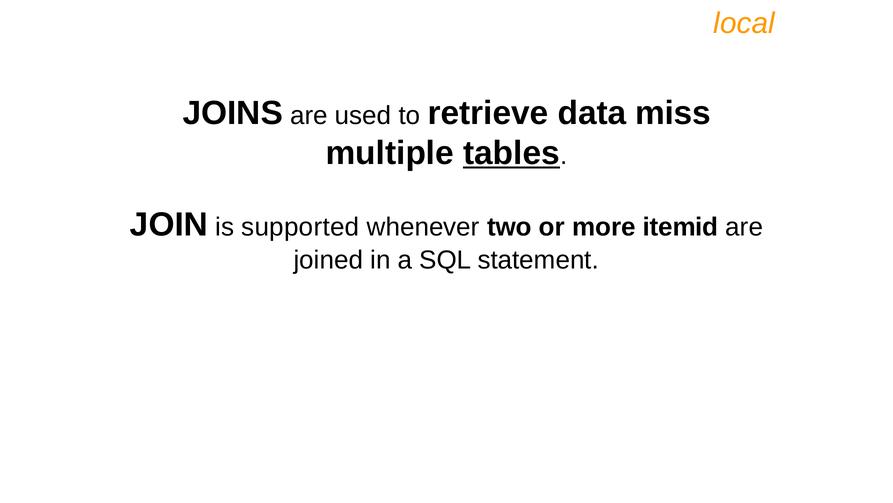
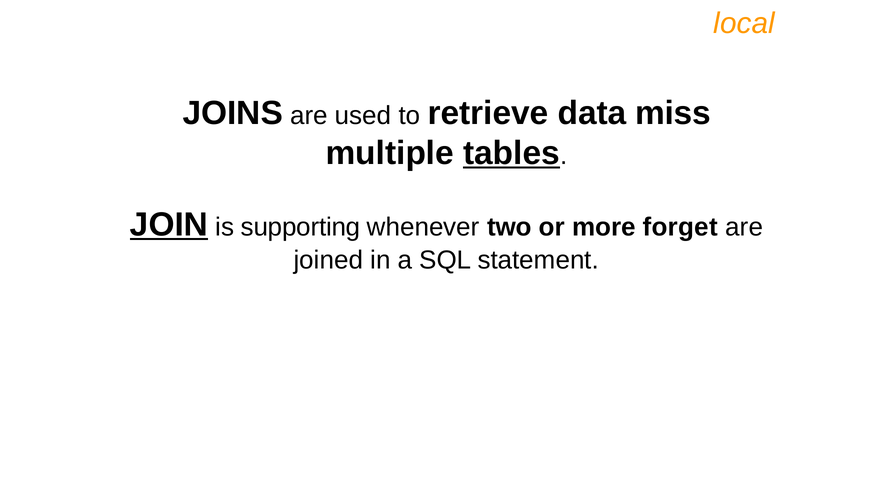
JOIN underline: none -> present (169, 224)
supported: supported -> supporting (301, 227)
itemid: itemid -> forget (680, 227)
